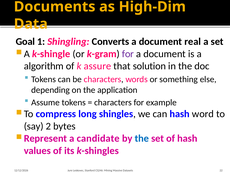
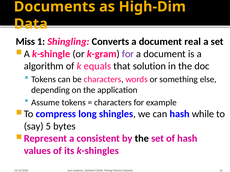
Goal: Goal -> Miss (25, 42)
assure: assure -> equals (97, 66)
word: word -> while (203, 114)
2: 2 -> 5 (48, 127)
candidate: candidate -> consistent (98, 139)
the colour: blue -> black (142, 139)
